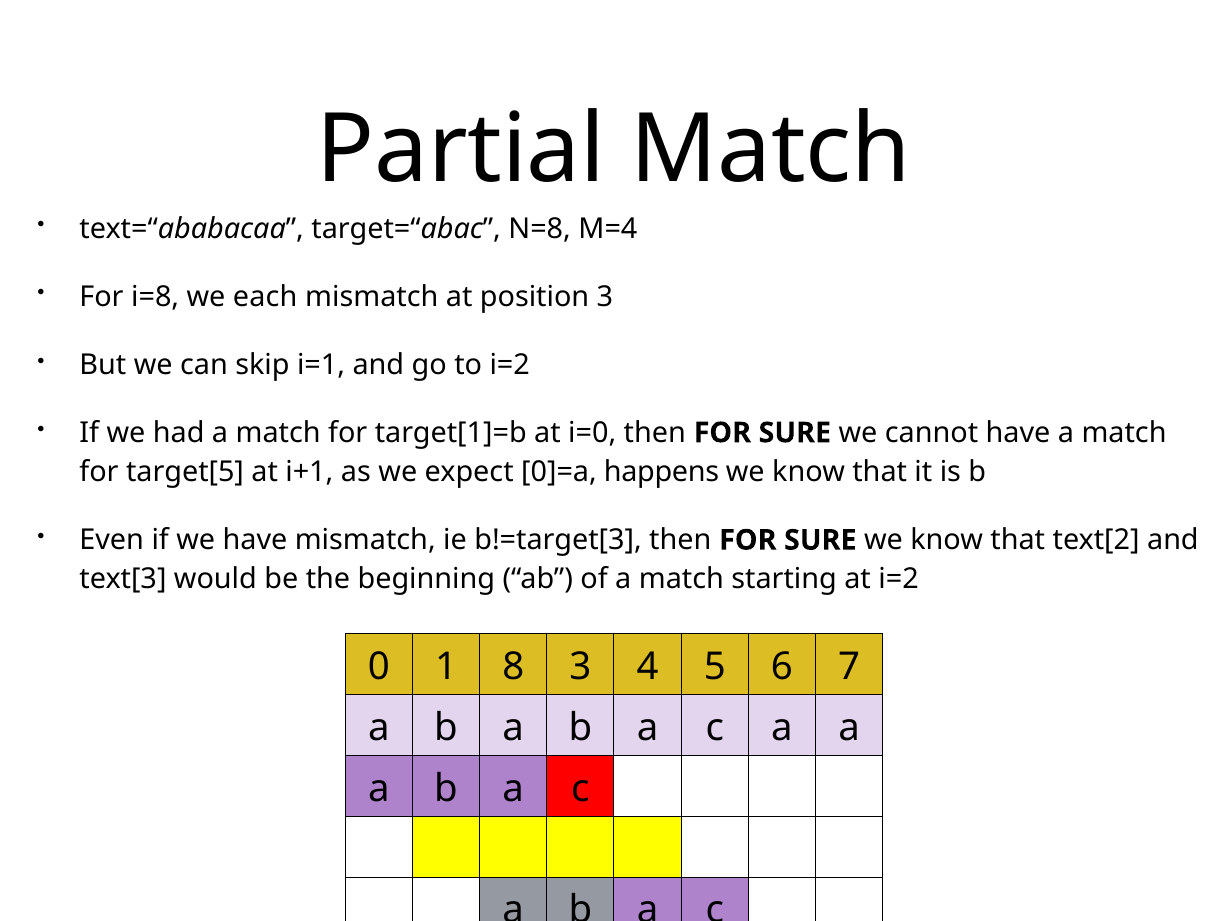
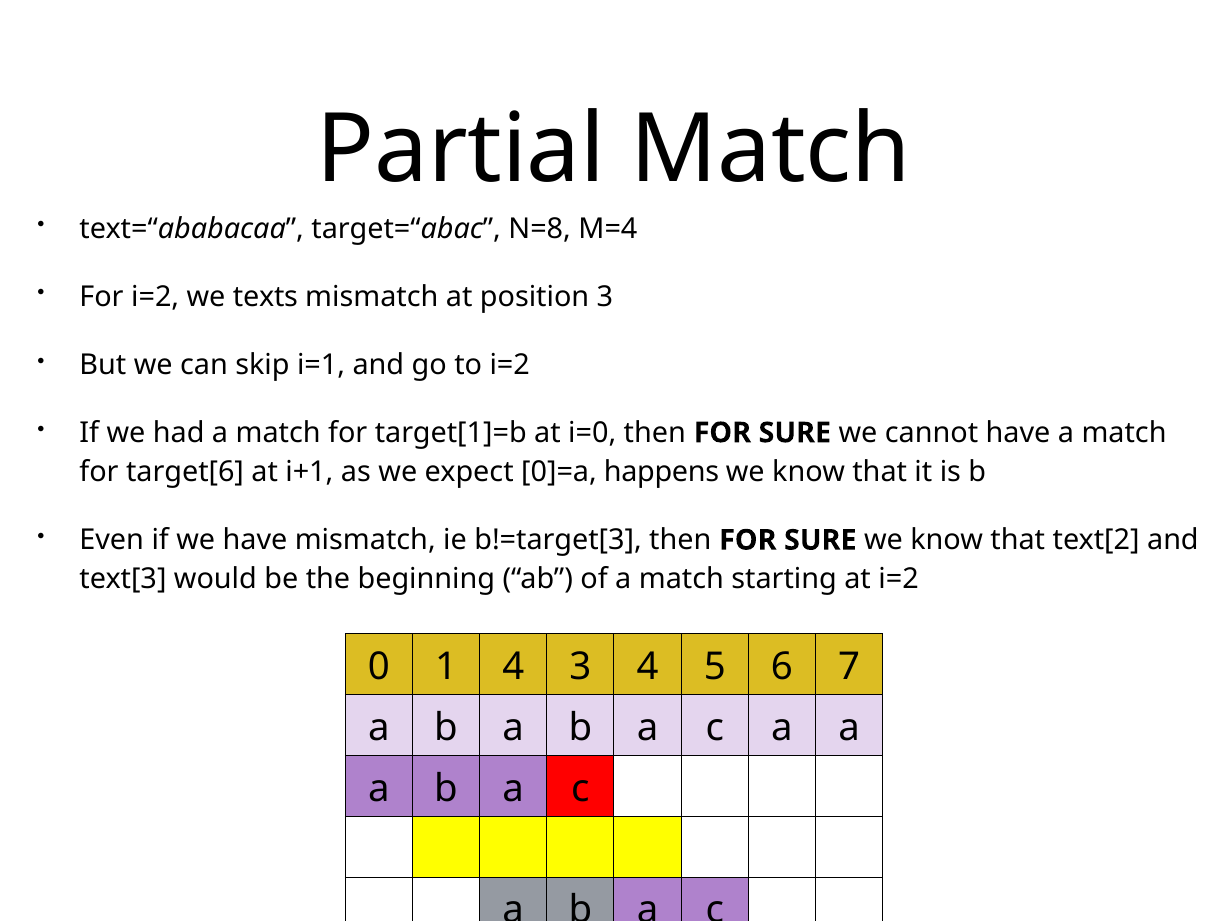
For i=8: i=8 -> i=2 (155, 297)
each: each -> texts (265, 297)
target[5: target[5 -> target[6 (185, 472)
1 8: 8 -> 4 (513, 667)
